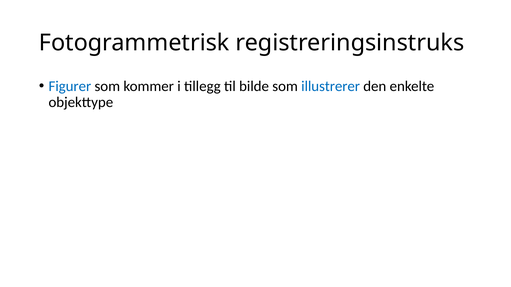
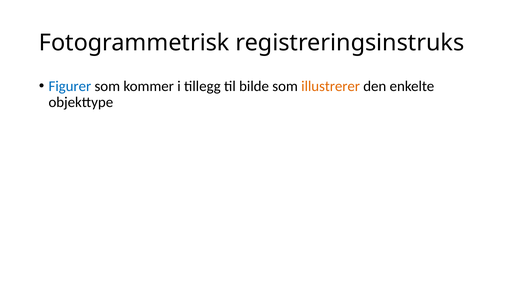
illustrerer colour: blue -> orange (331, 86)
